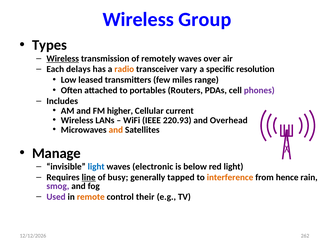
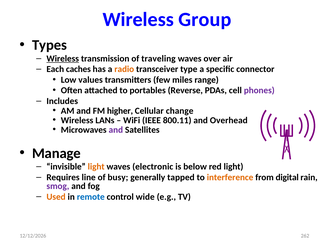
remotely: remotely -> traveling (158, 59)
delays: delays -> caches (78, 69)
vary: vary -> type (189, 69)
resolution: resolution -> connector (255, 69)
leased: leased -> values (91, 80)
Routers: Routers -> Reverse (185, 90)
current: current -> change (180, 111)
220.93: 220.93 -> 800.11 (177, 120)
and colour: orange -> purple (116, 130)
light colour: blue -> orange (96, 167)
line underline: present -> none (89, 177)
hence: hence -> digital (287, 177)
Used colour: purple -> orange (56, 197)
remote colour: orange -> blue (91, 197)
their: their -> wide (145, 197)
